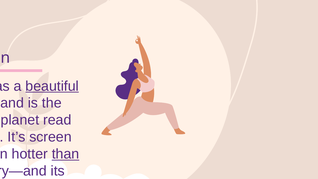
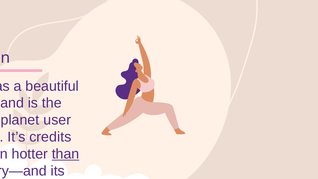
beautiful underline: present -> none (52, 86)
read: read -> user (57, 120)
screen: screen -> credits (50, 137)
